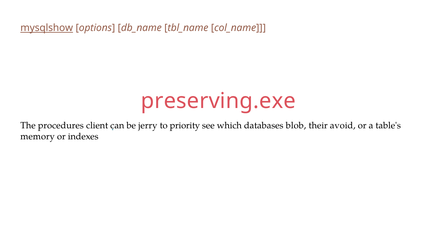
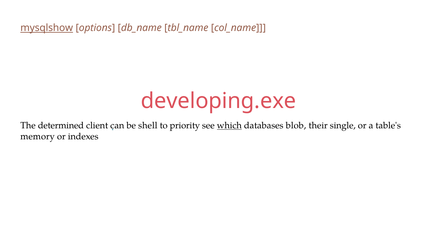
preserving.exe: preserving.exe -> developing.exe (218, 101)
procedures: procedures -> determined (61, 125)
jerry: jerry -> shell (148, 125)
which underline: none -> present (229, 125)
avoid: avoid -> single (343, 125)
